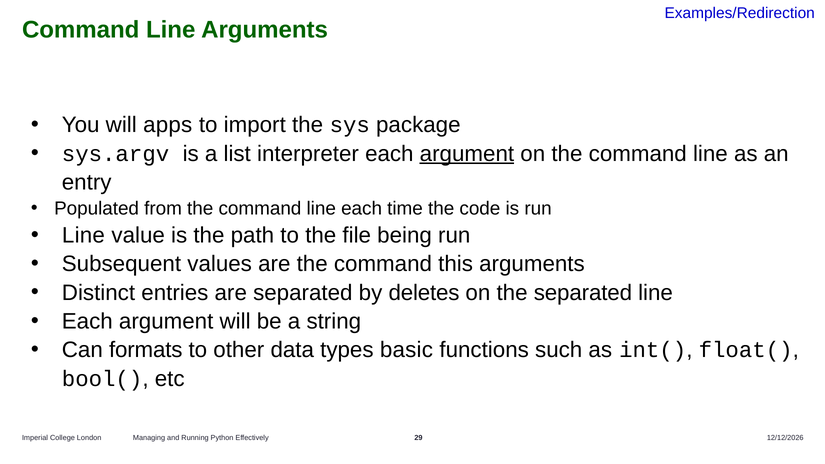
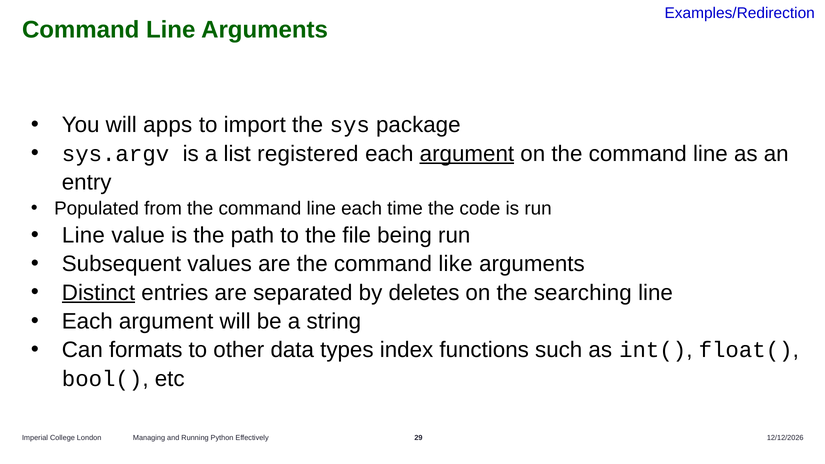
interpreter: interpreter -> registered (308, 154)
this: this -> like (455, 264)
Distinct underline: none -> present (98, 293)
the separated: separated -> searching (583, 293)
basic: basic -> index (407, 350)
